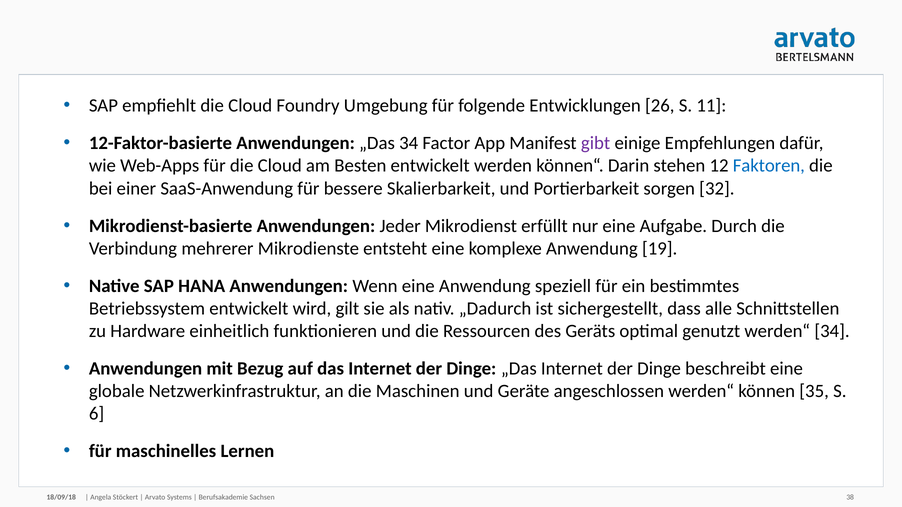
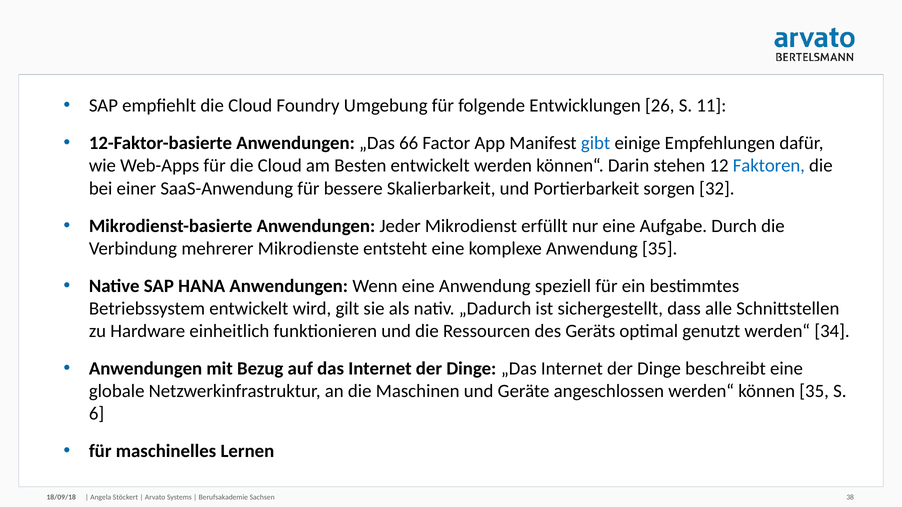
„Das 34: 34 -> 66 (409, 143)
gibt colour: purple -> blue (596, 143)
Anwendung 19: 19 -> 35 (660, 249)
